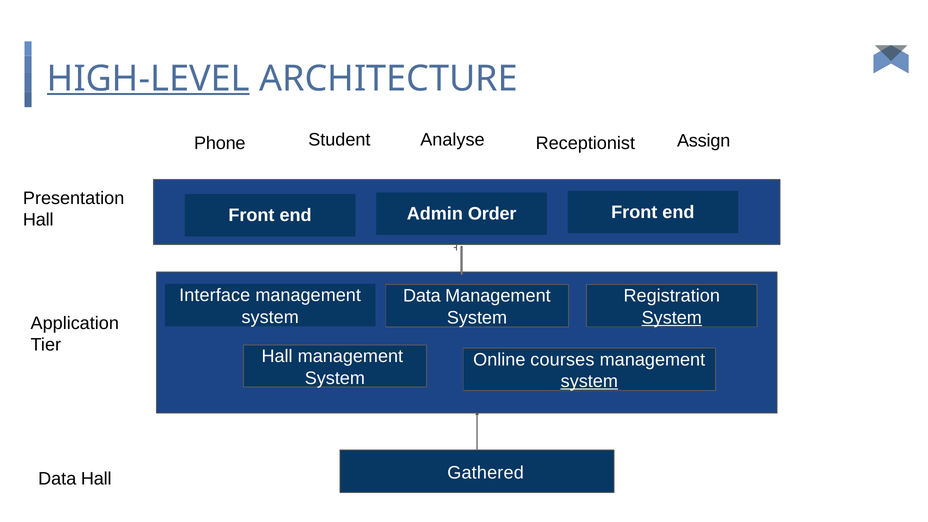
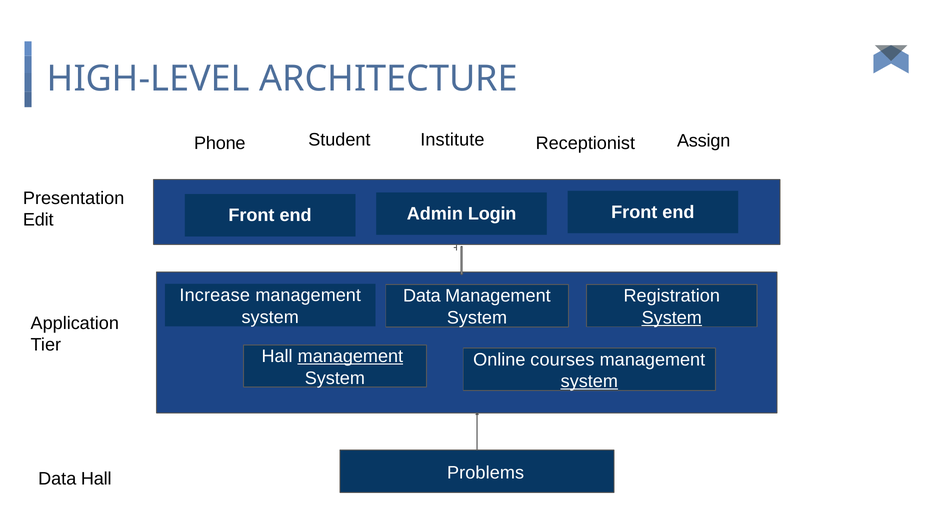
HIGH-LEVEL underline: present -> none (148, 79)
Analyse: Analyse -> Institute (452, 140)
Order: Order -> Login (492, 214)
Hall: Hall -> Edit (38, 220)
Interface: Interface -> Increase (215, 295)
management underline: none -> present (350, 356)
Gathered: Gathered -> Problems (486, 473)
